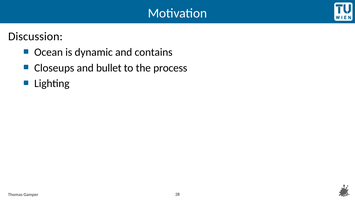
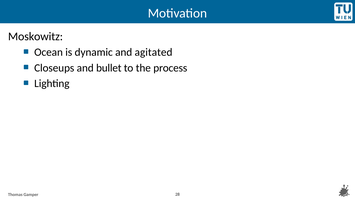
Discussion: Discussion -> Moskowitz (36, 36)
contains: contains -> agitated (154, 52)
